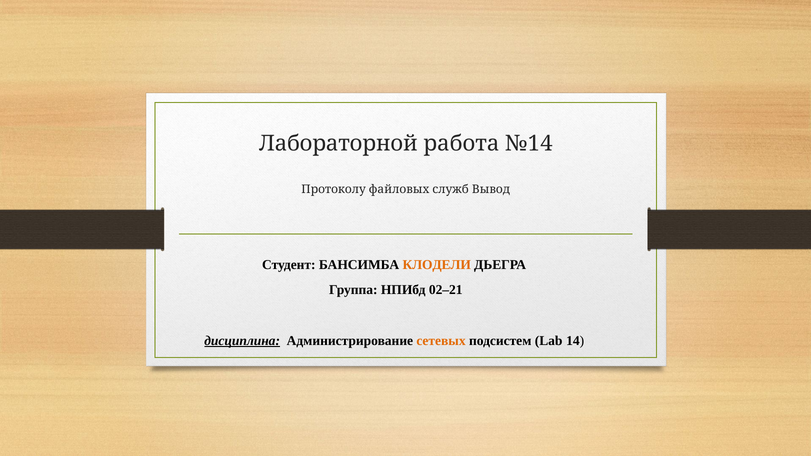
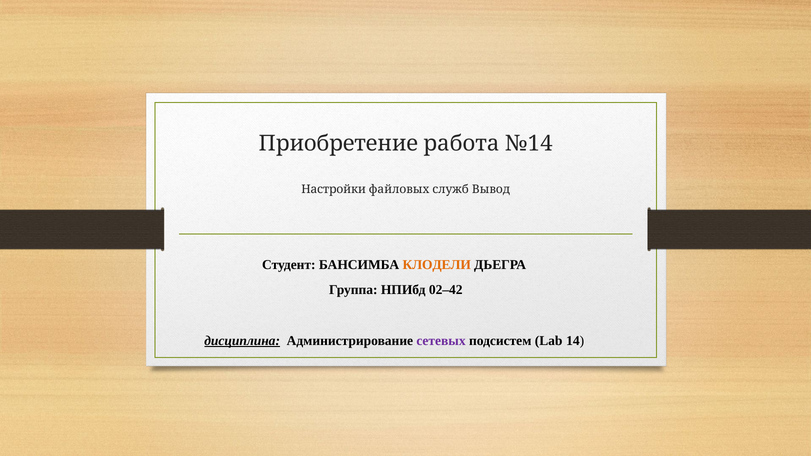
Лабораторной: Лабораторной -> Приобретение (338, 144)
Протоколу: Протоколу -> Настройки (334, 190)
02–21: 02–21 -> 02–42 (446, 290)
сетевых colour: orange -> purple (441, 341)
